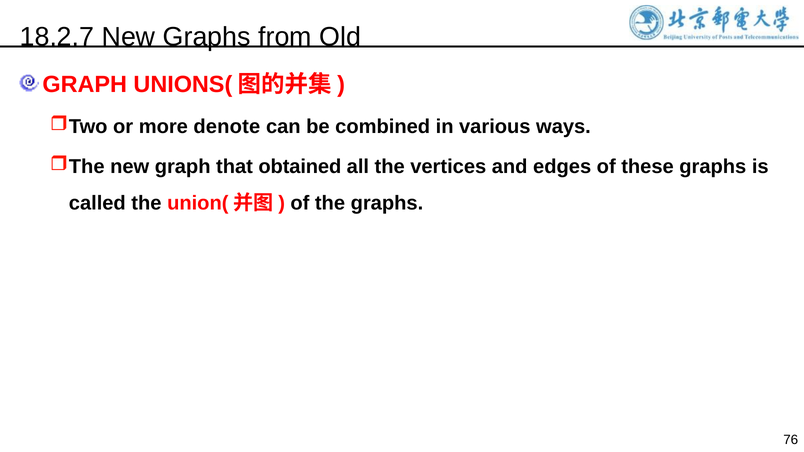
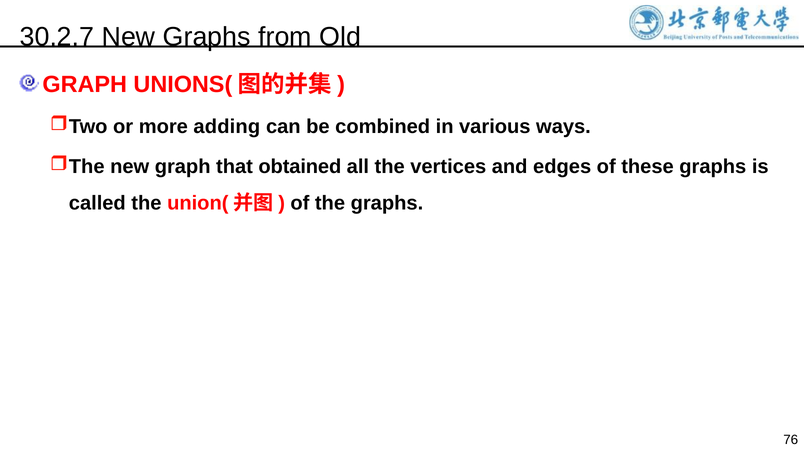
18.2.7: 18.2.7 -> 30.2.7 (57, 37)
denote: denote -> adding (227, 127)
